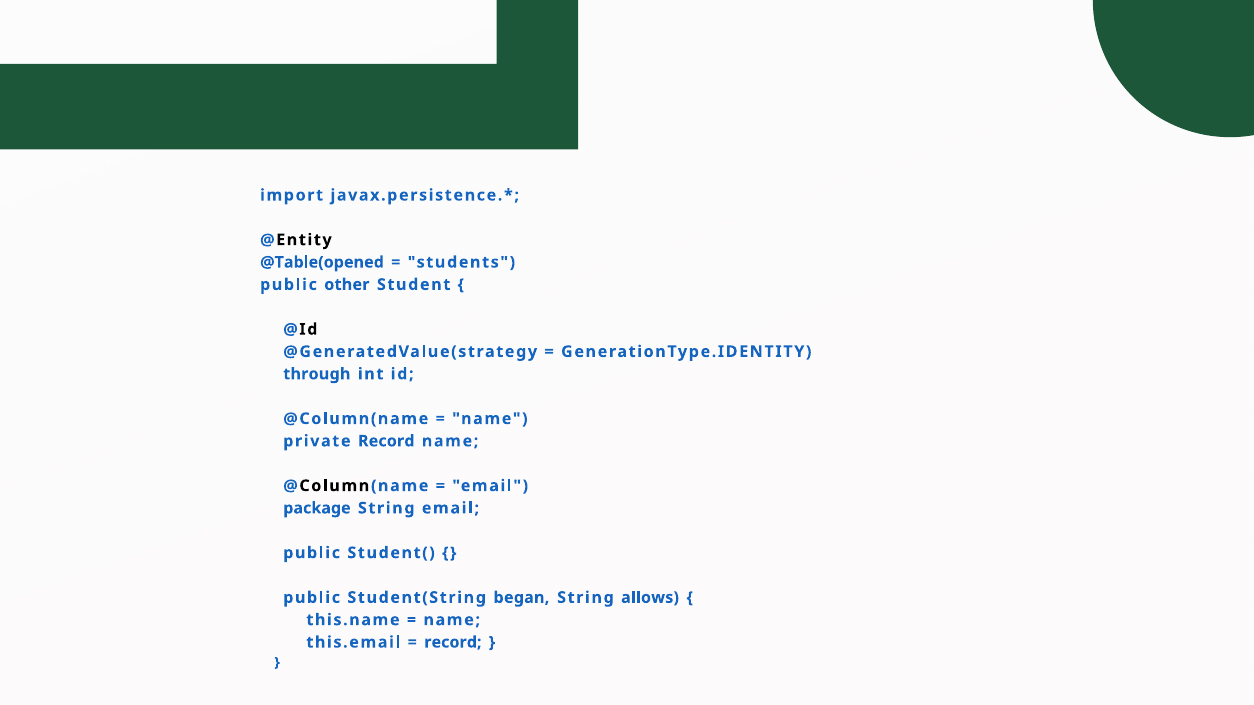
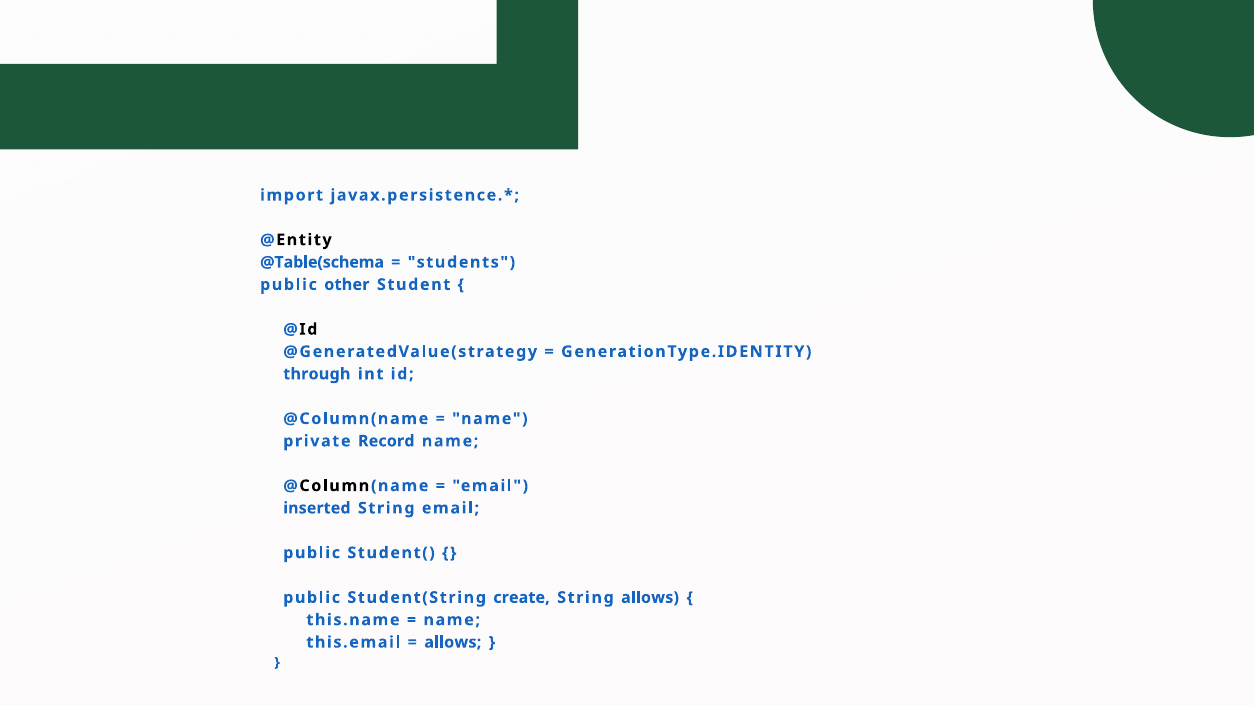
@Table(opened: @Table(opened -> @Table(schema (322, 262)
package: package -> inserted (317, 508)
began: began -> create (521, 598)
record: record -> allows (453, 643)
